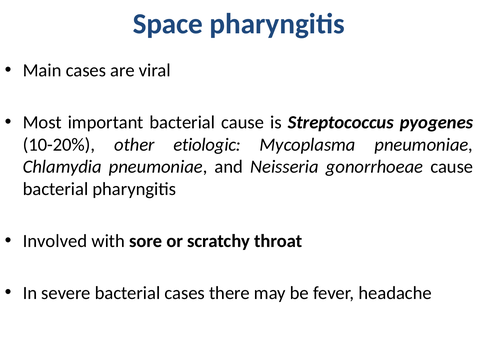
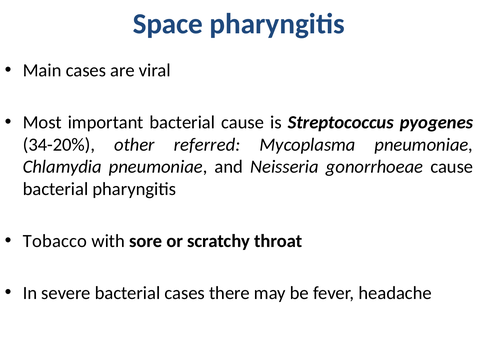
10-20%: 10-20% -> 34-20% (59, 145)
etiologic: etiologic -> referred (207, 145)
Involved: Involved -> Tobacco (55, 241)
